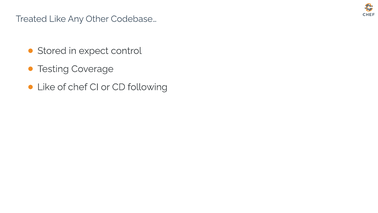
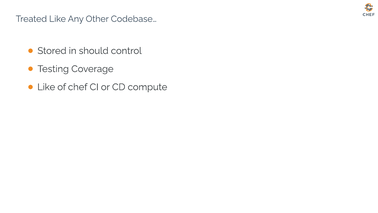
expect: expect -> should (94, 51)
following: following -> compute (147, 87)
